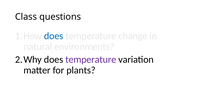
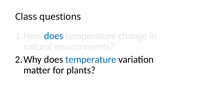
temperature colour: purple -> blue (91, 59)
